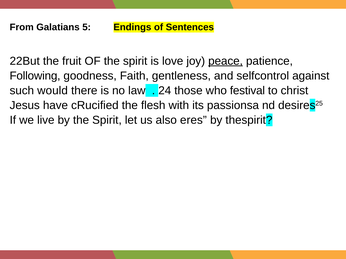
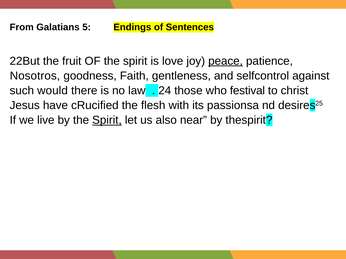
Following: Following -> Nosotros (35, 76)
Spirit underline: none -> present (107, 120)
eres: eres -> near (193, 120)
